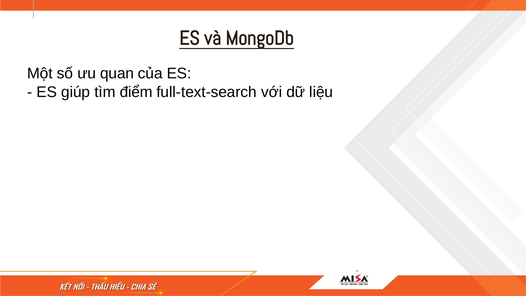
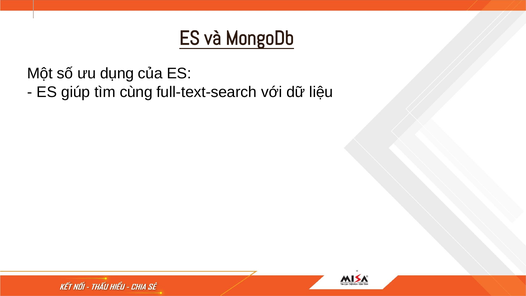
quan: quan -> dụng (117, 74)
điểm: điểm -> cùng (136, 92)
